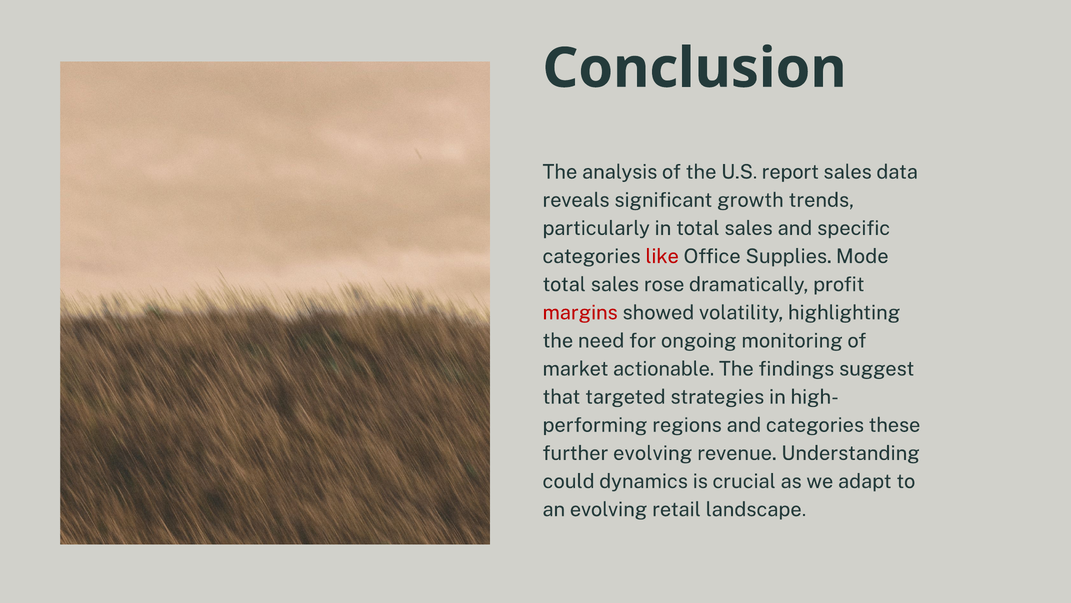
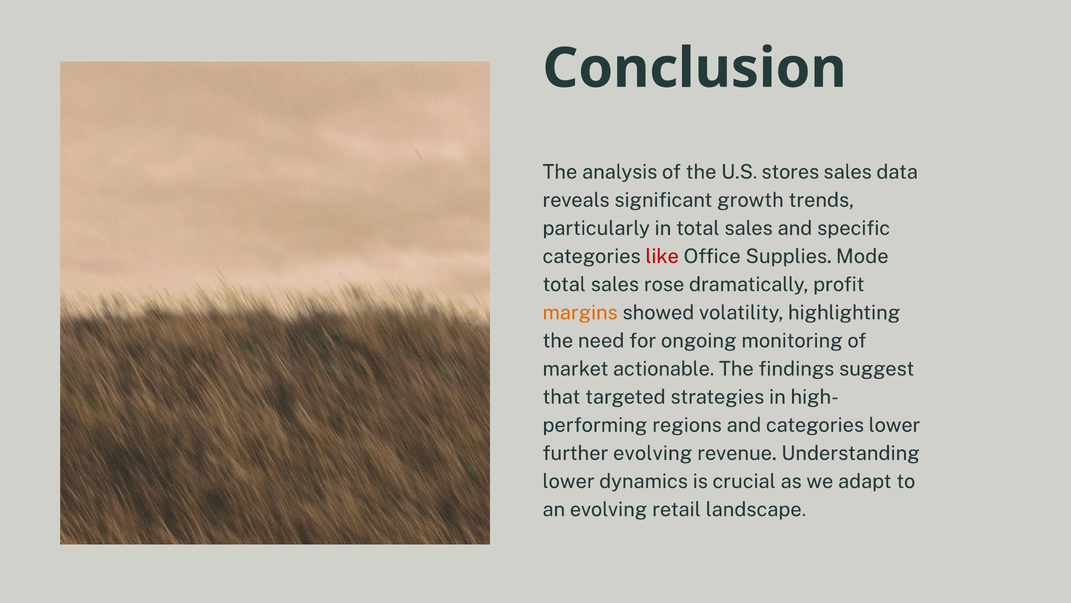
report: report -> stores (790, 172)
margins colour: red -> orange (580, 312)
categories these: these -> lower (895, 425)
could: could -> lower (569, 481)
